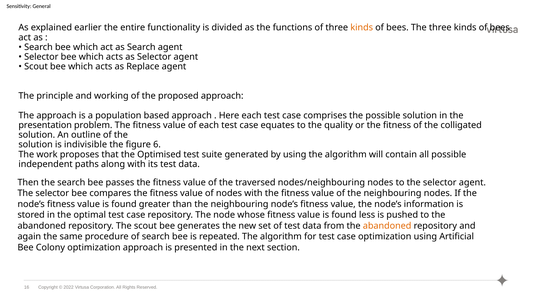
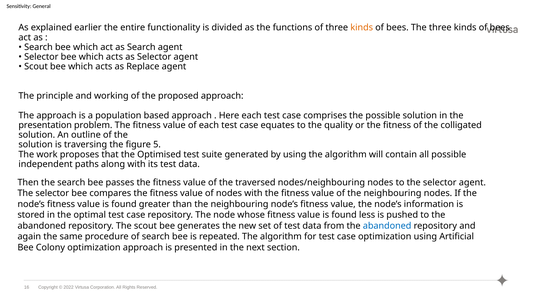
indivisible: indivisible -> traversing (86, 145)
6: 6 -> 5 (157, 145)
abandoned colour: orange -> blue (387, 226)
